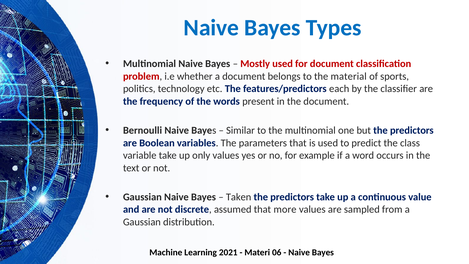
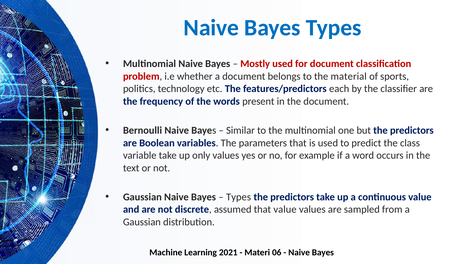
Taken: Taken -> Types (239, 197)
that more: more -> value (285, 209)
